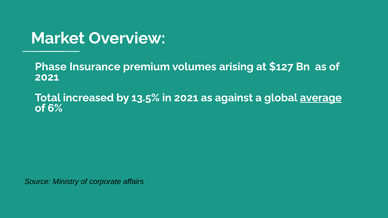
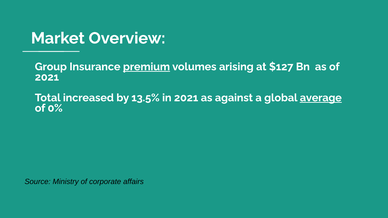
Phase: Phase -> Group (51, 67)
premium underline: none -> present (146, 67)
6%: 6% -> 0% (55, 108)
